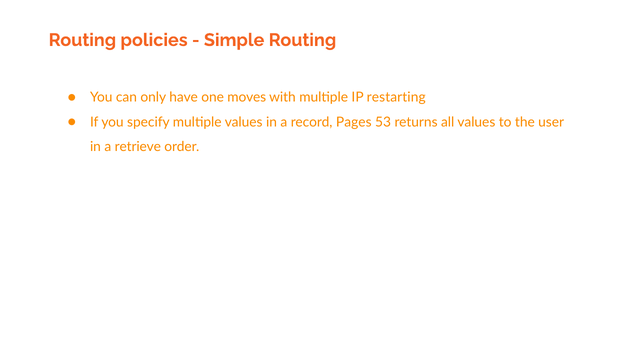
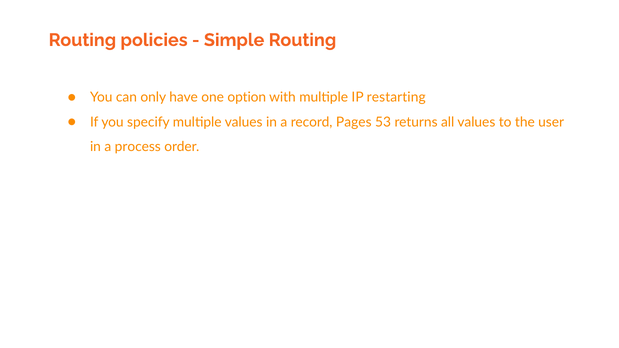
moves: moves -> option (247, 97)
retrieve: retrieve -> process (138, 147)
